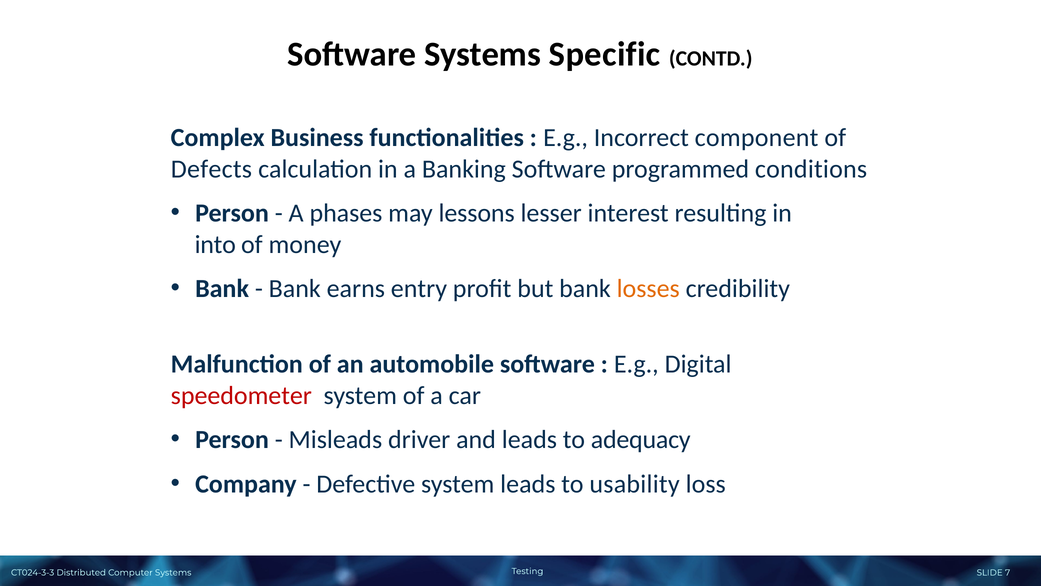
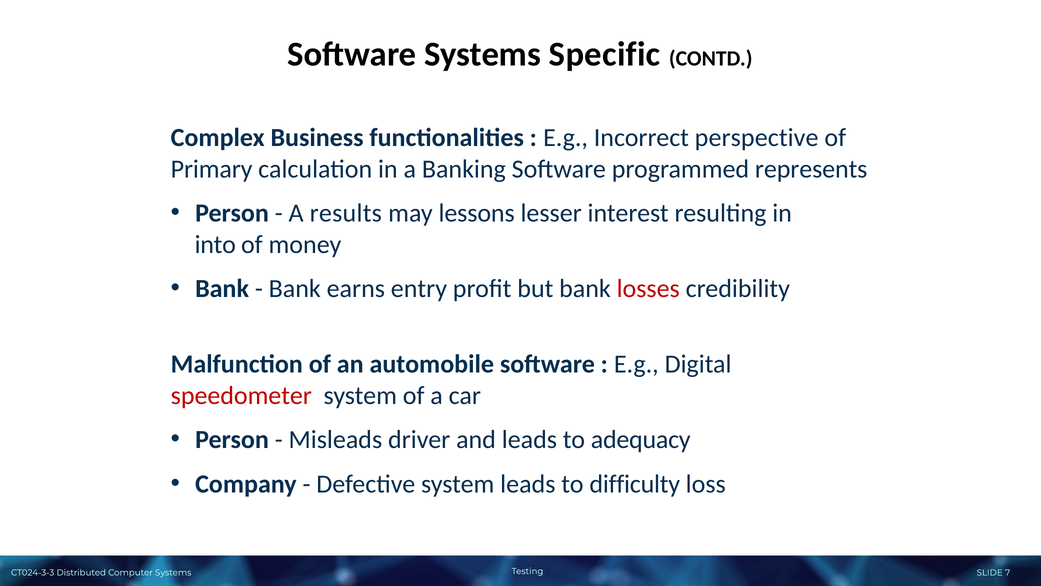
component: component -> perspective (757, 138)
Defects: Defects -> Primary (212, 169)
conditions: conditions -> represents (811, 169)
phases: phases -> results (346, 213)
losses colour: orange -> red (648, 289)
usability: usability -> difficulty (635, 484)
